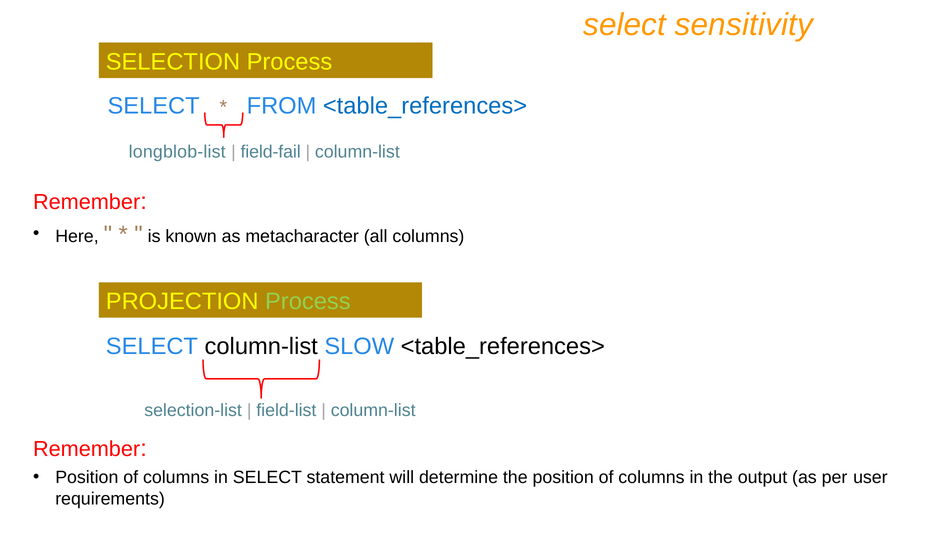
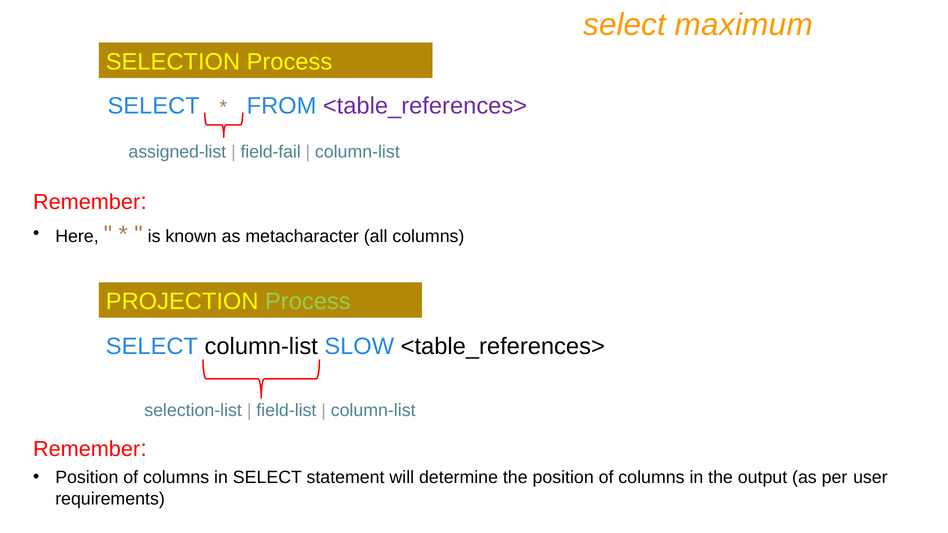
sensitivity: sensitivity -> maximum (744, 25)
<table_references> colour: blue -> purple (425, 106)
longblob-list: longblob-list -> assigned-list (177, 152)
